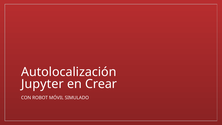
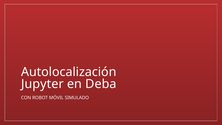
Crear: Crear -> Deba (101, 84)
